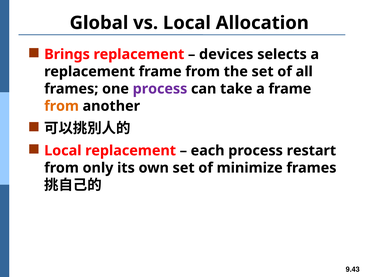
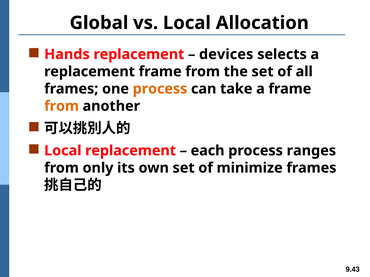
Brings: Brings -> Hands (67, 54)
process colour: purple -> orange (160, 89)
restart: restart -> ranges (311, 151)
